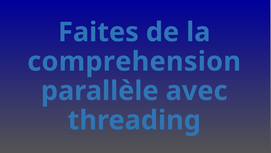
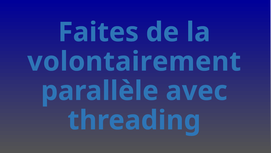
comprehension: comprehension -> volontairement (134, 61)
